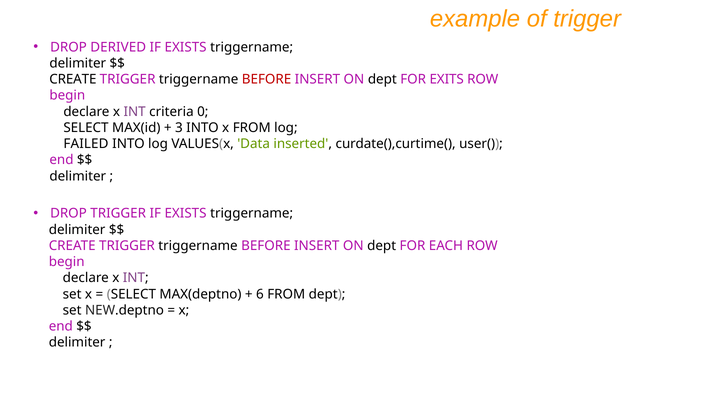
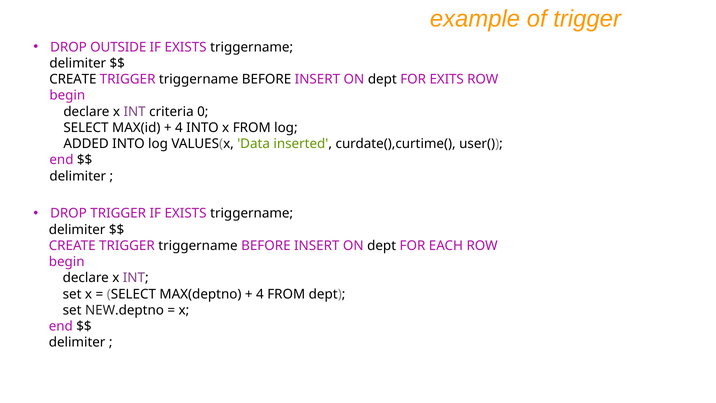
DERIVED: DERIVED -> OUTSIDE (118, 47)
BEFORE colour: red -> black (267, 79)
3: 3 -> 4 (179, 128)
FAILED: FAILED -> ADDED (86, 144)
6: 6 -> 4 (260, 294)
